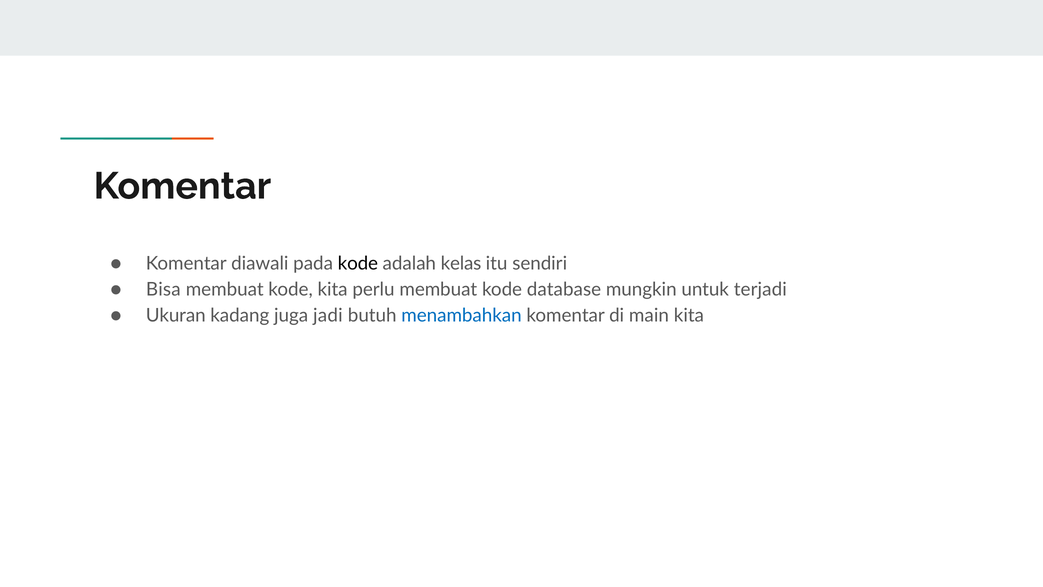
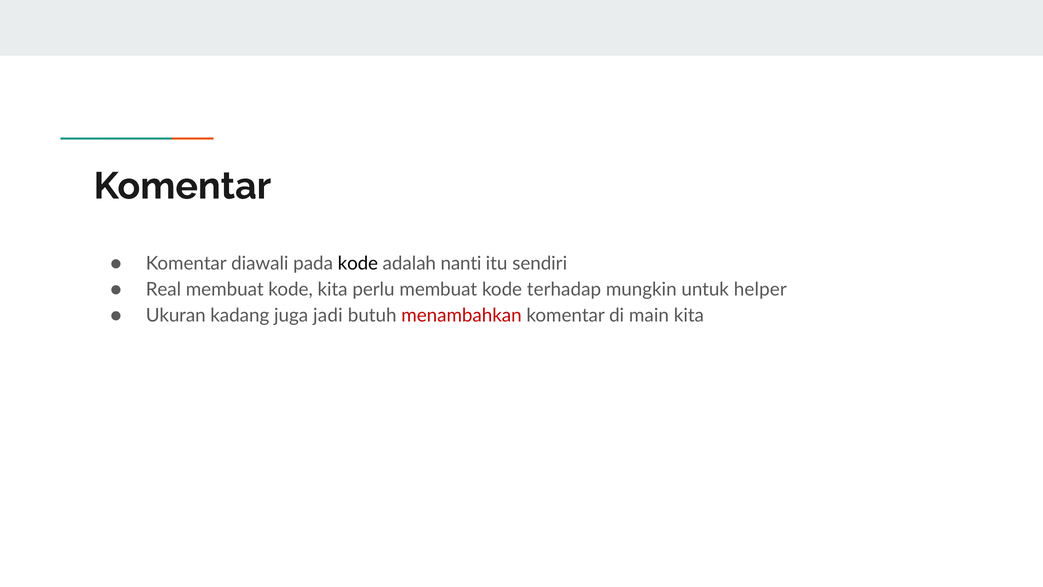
kelas: kelas -> nanti (461, 264)
Bisa: Bisa -> Real (163, 290)
database: database -> terhadap (564, 290)
terjadi: terjadi -> helper (760, 290)
menambahkan colour: blue -> red (461, 316)
